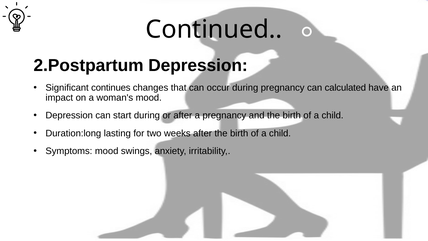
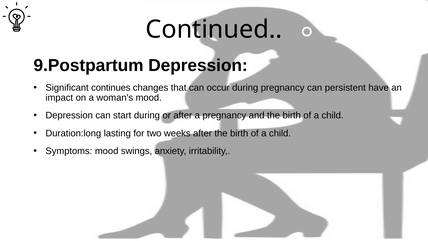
2.Postpartum: 2.Postpartum -> 9.Postpartum (89, 66)
calculated: calculated -> persistent (345, 88)
